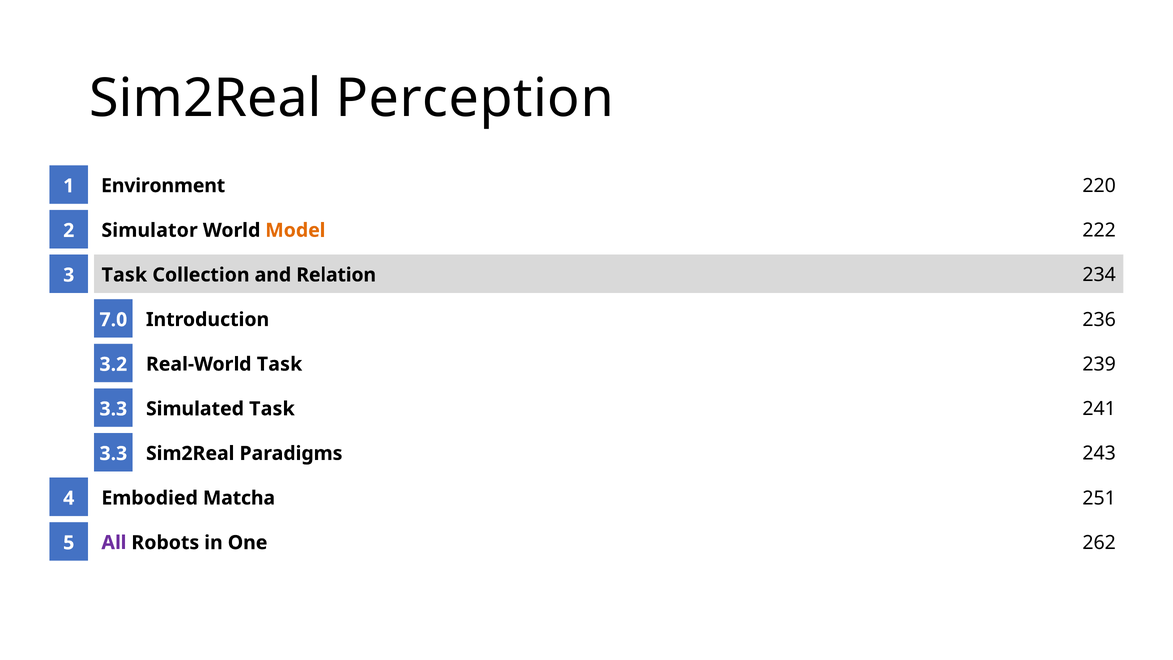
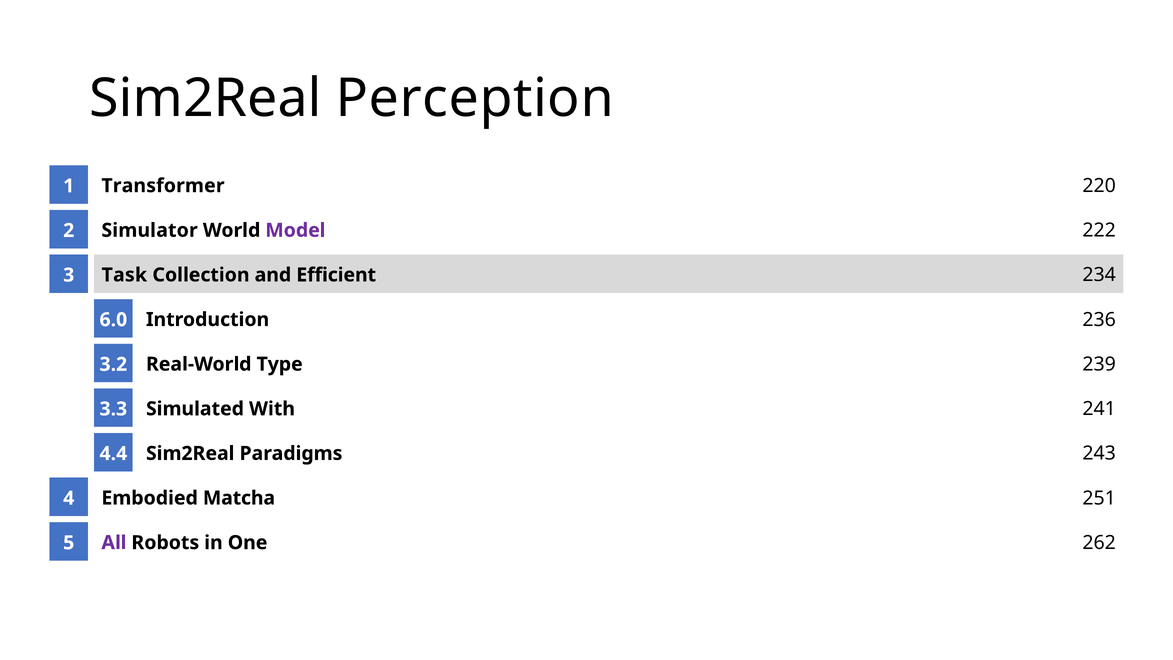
Environment: Environment -> Transformer (163, 186)
Model colour: orange -> purple (295, 230)
Relation: Relation -> Efficient (336, 275)
7.0: 7.0 -> 6.0 (113, 320)
Real-World Task: Task -> Type (280, 364)
Simulated Task: Task -> With (272, 409)
3.3: 3.3 -> 4.4 (113, 453)
